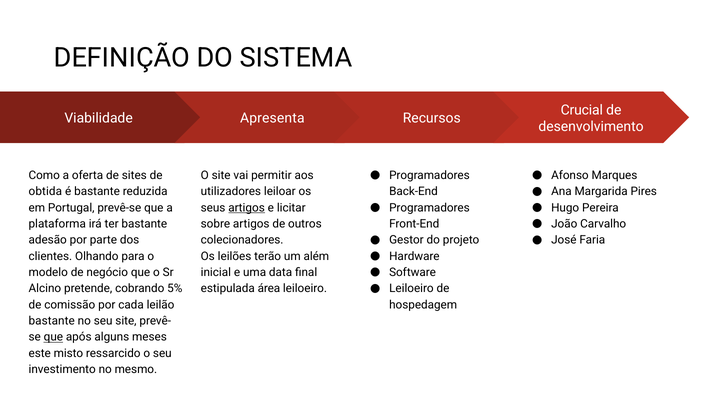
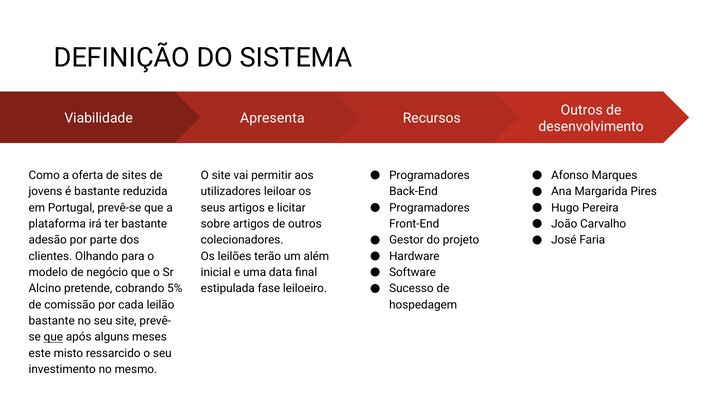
Crucial: Crucial -> Outros (582, 110)
obtida: obtida -> jovens (45, 192)
artigos underline: present -> none (247, 208)
Leiloeiro: Leiloeiro -> Sucesso (411, 289)
área: área -> fase (269, 289)
